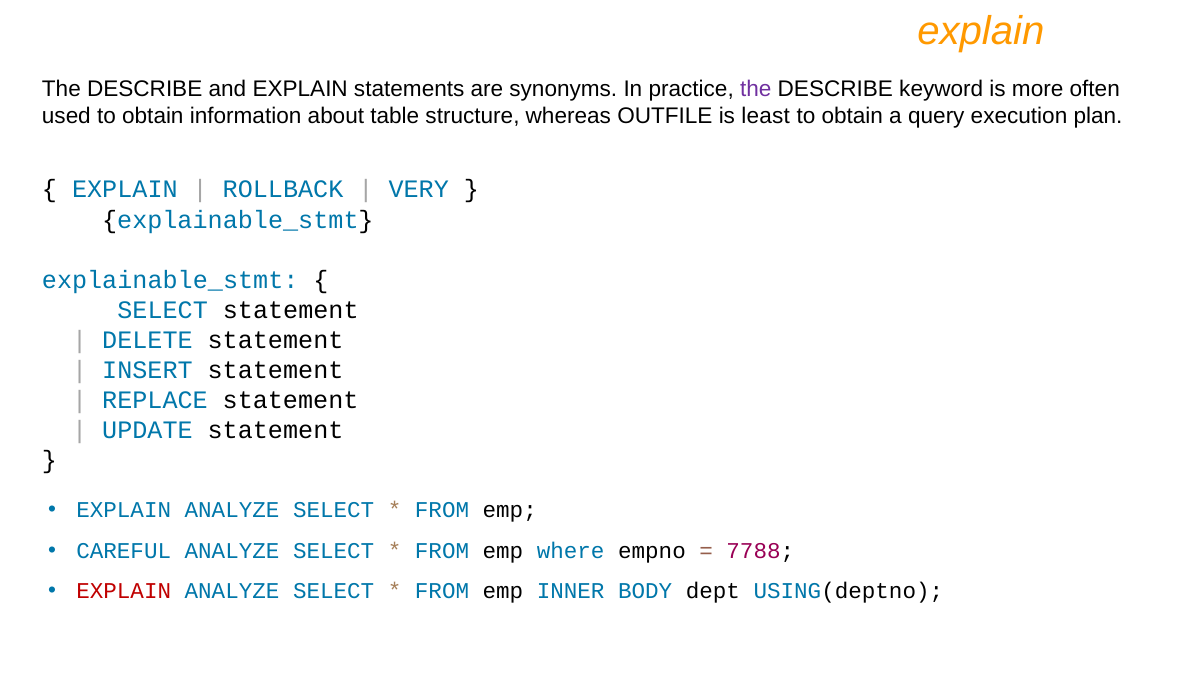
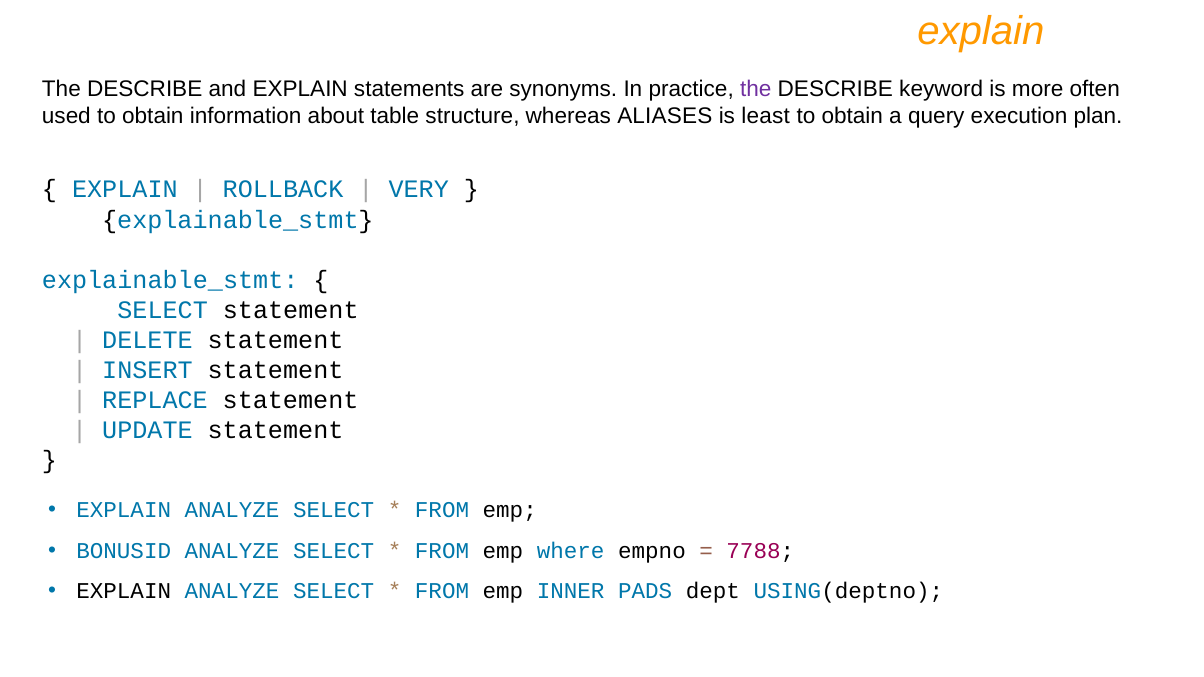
OUTFILE: OUTFILE -> ALIASES (665, 116)
CAREFUL: CAREFUL -> BONUSID (124, 551)
EXPLAIN colour: red -> black (124, 592)
BODY: BODY -> PADS (645, 592)
